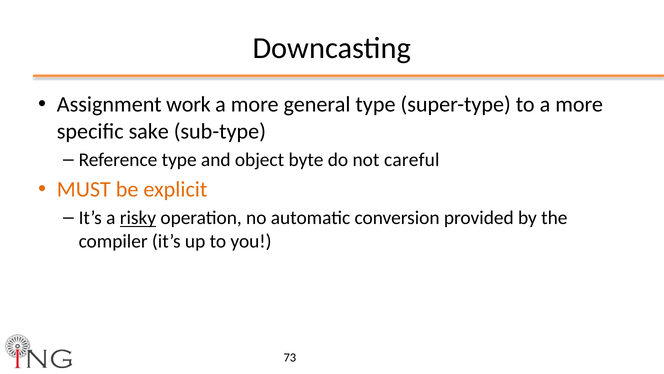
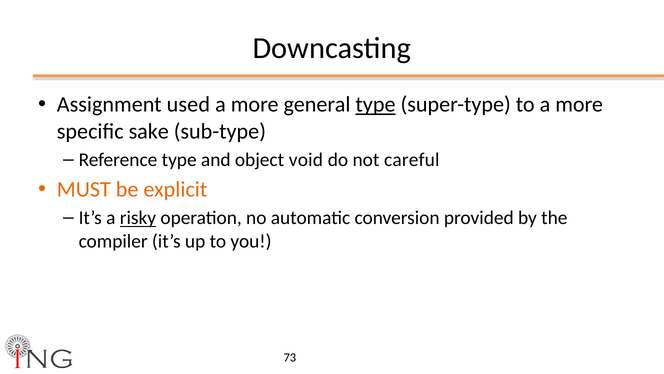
work: work -> used (188, 104)
type underline: none -> present (375, 104)
byte: byte -> void (306, 160)
